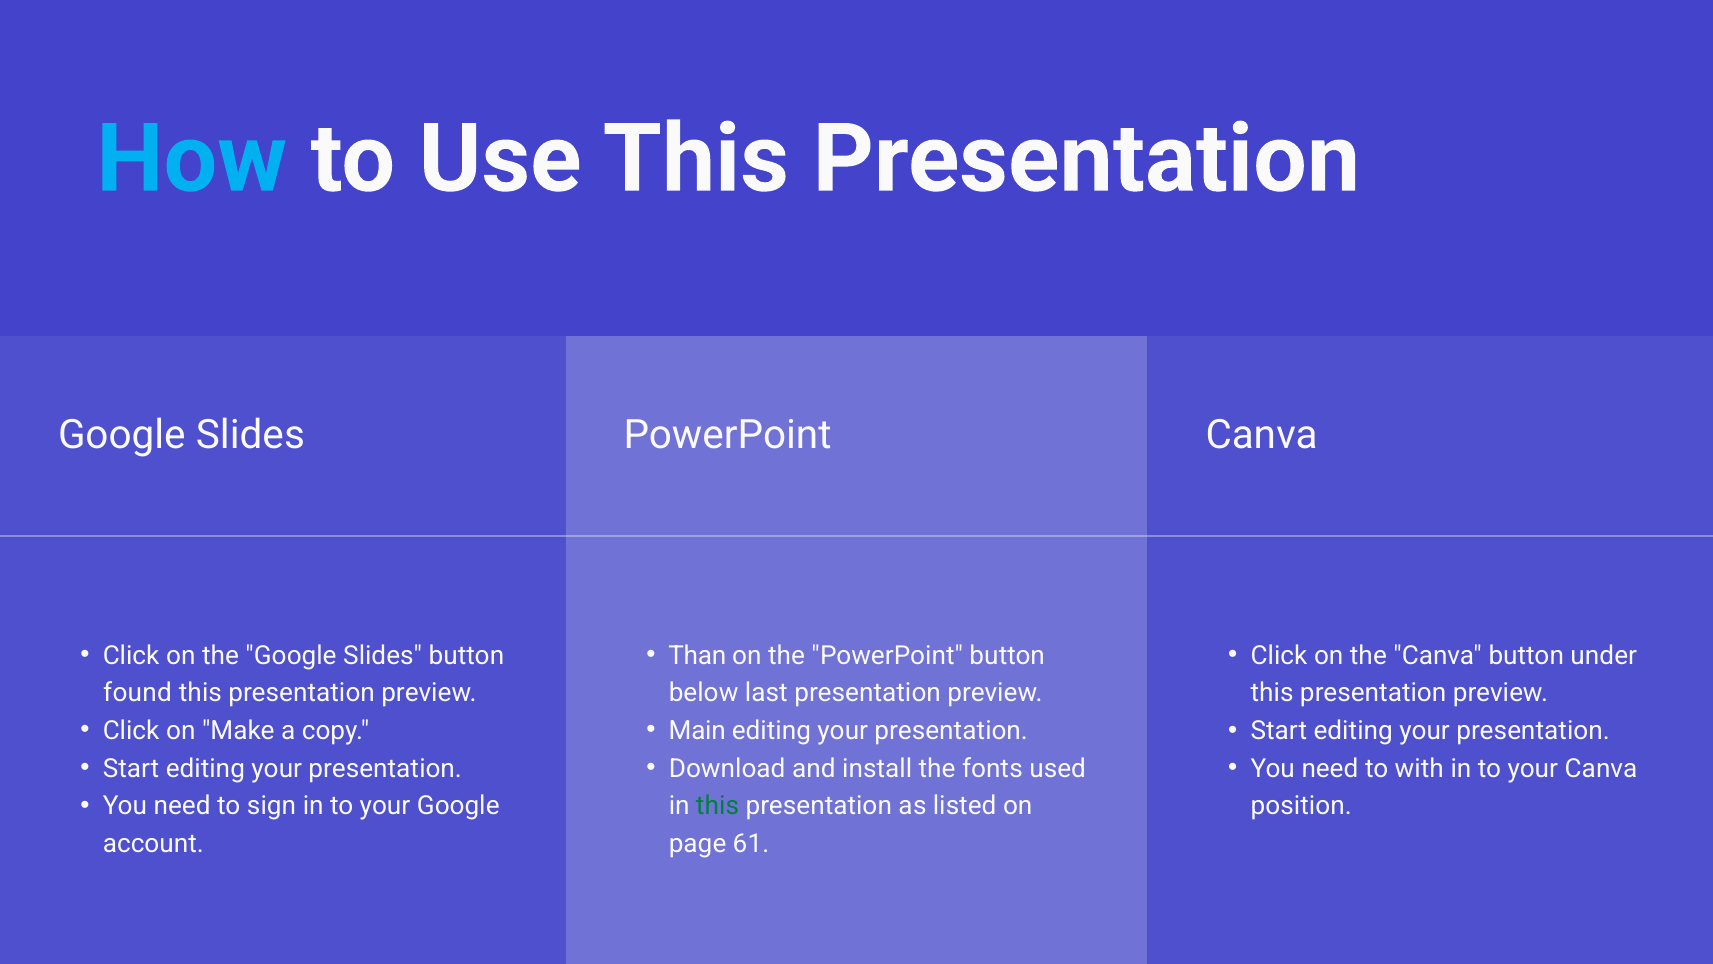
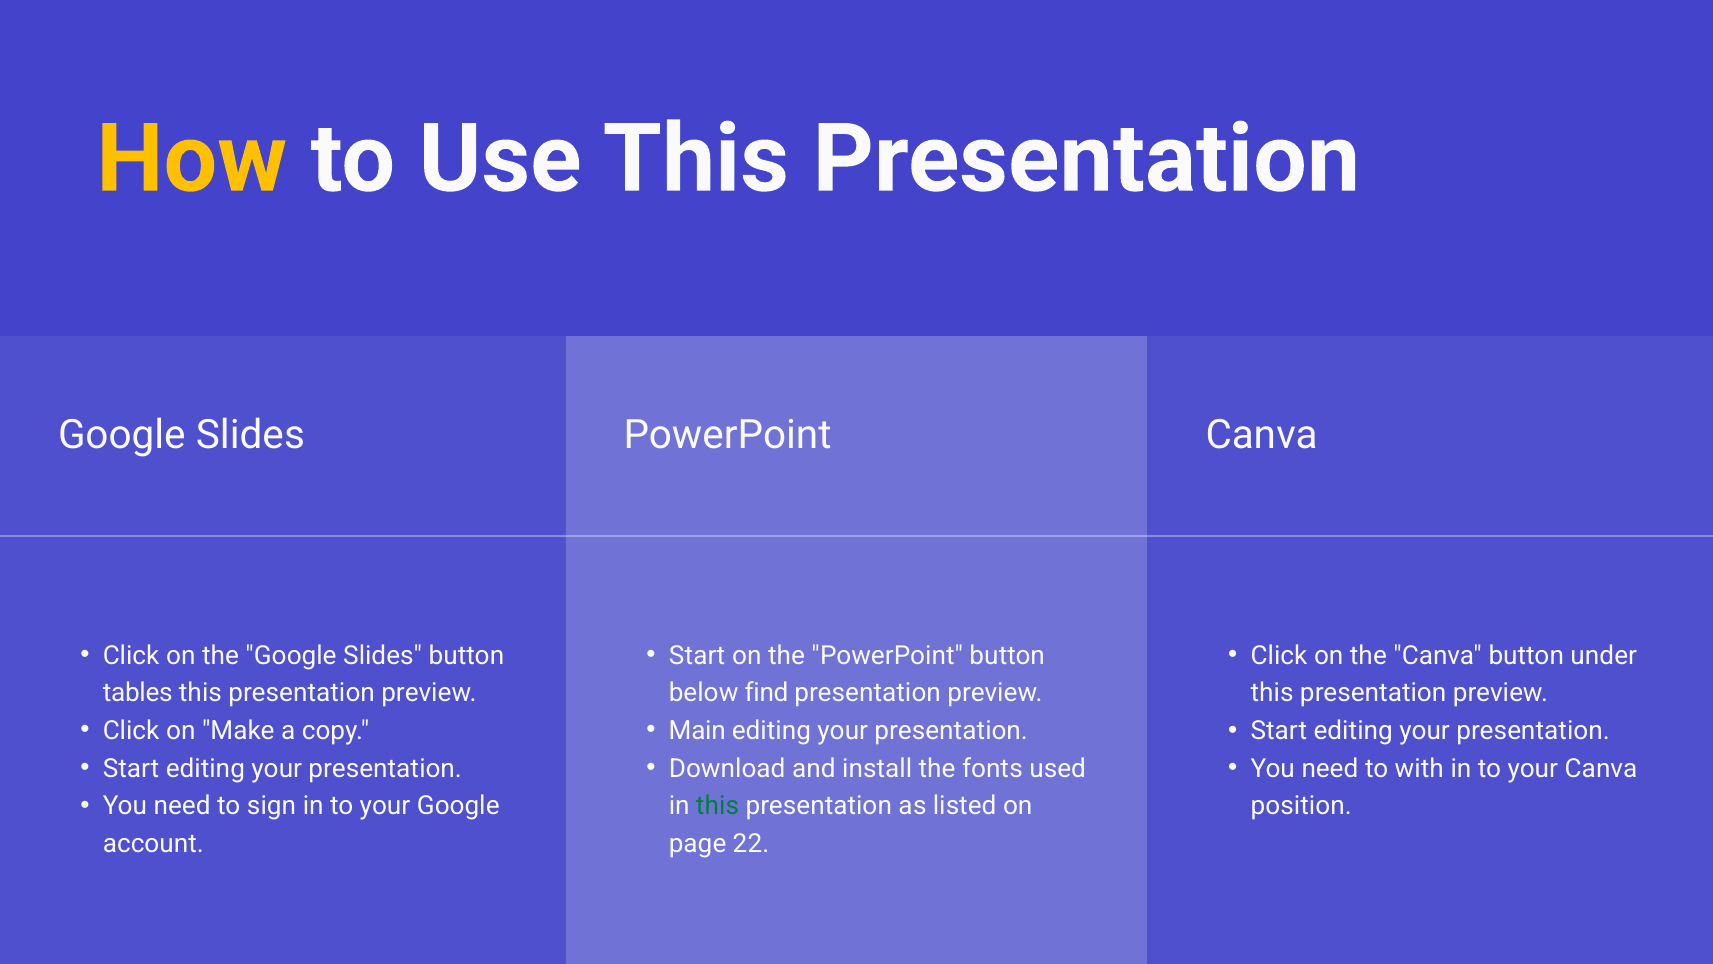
How colour: light blue -> yellow (192, 159)
Than: Than -> Start (697, 655)
found: found -> tables (138, 693)
last: last -> find (767, 693)
61: 61 -> 22 (751, 844)
